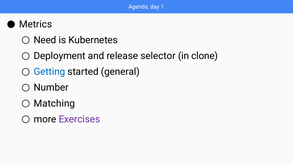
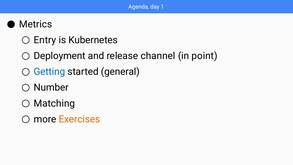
Need: Need -> Entry (45, 40)
selector: selector -> channel (158, 56)
clone: clone -> point (205, 56)
Exercises colour: purple -> orange (79, 119)
